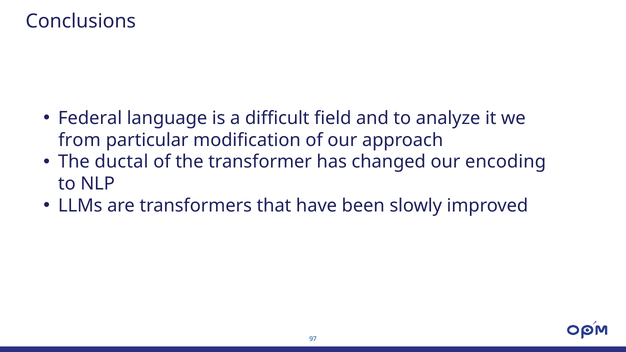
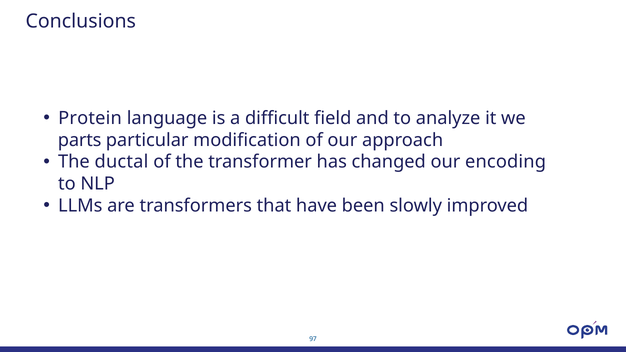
Federal: Federal -> Protein (90, 118)
from: from -> parts (80, 140)
